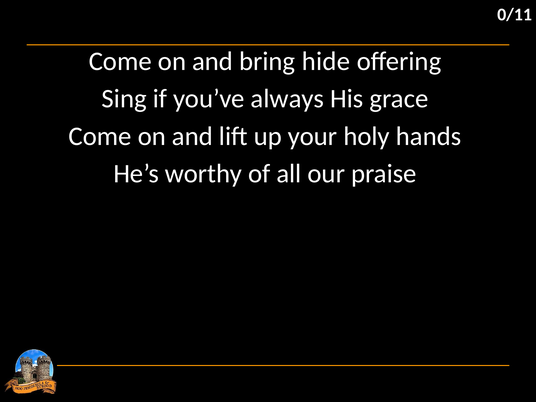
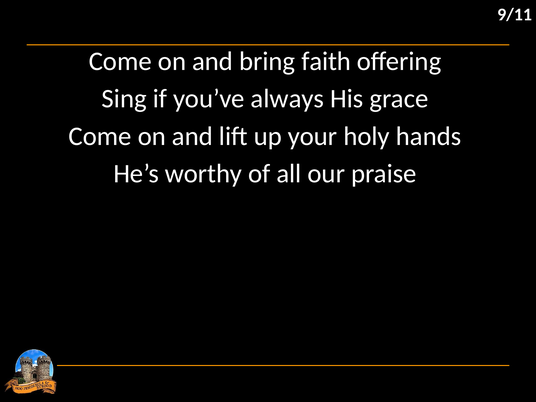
0/11: 0/11 -> 9/11 (515, 15)
hide: hide -> faith (326, 61)
